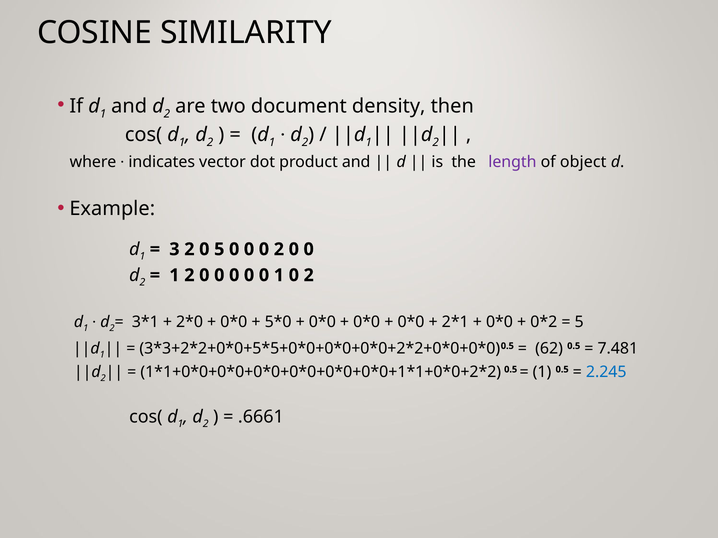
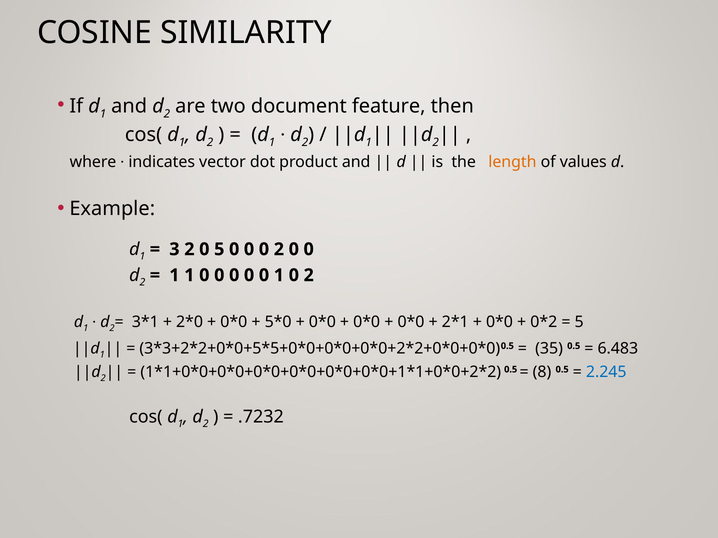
density: density -> feature (389, 106)
length colour: purple -> orange (512, 162)
object: object -> values (583, 162)
1 2: 2 -> 1 (189, 275)
62: 62 -> 35 (549, 349)
7.481: 7.481 -> 6.483 (618, 349)
1: 1 -> 8 (542, 372)
.6661: .6661 -> .7232 (261, 417)
